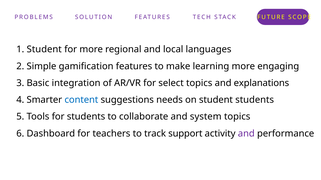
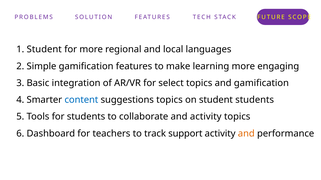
and explanations: explanations -> gamification (261, 83)
suggestions needs: needs -> topics (169, 100)
and system: system -> activity (206, 117)
and colour: purple -> orange (246, 134)
